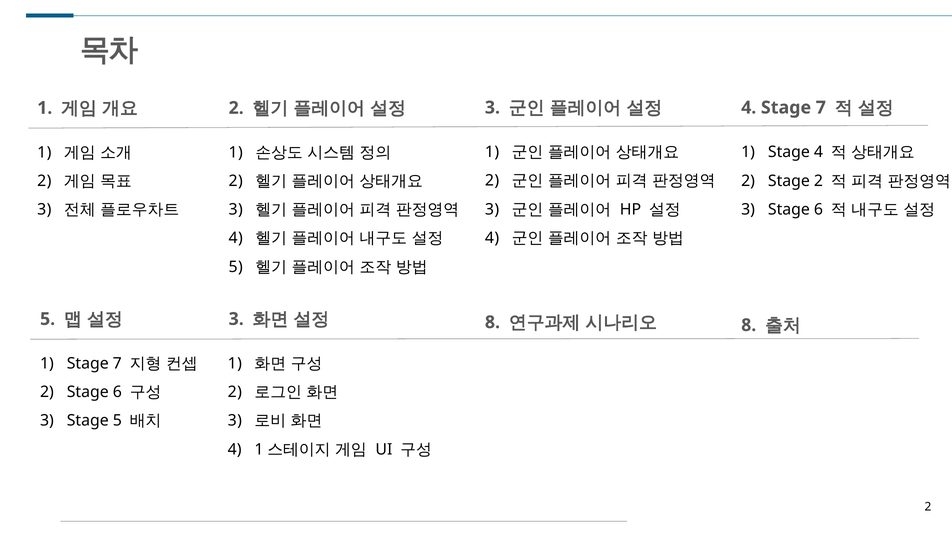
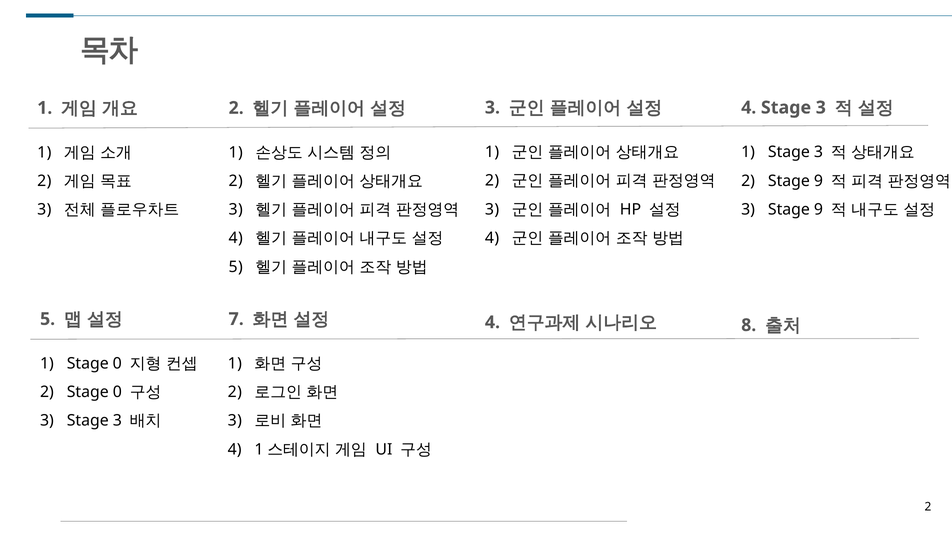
4 Stage 7: 7 -> 3 (821, 108)
1 Stage 4: 4 -> 3 (818, 152)
2 Stage 2: 2 -> 9 (818, 181)
3 Stage 6: 6 -> 9 (818, 209)
3: 3 -> 7 (236, 319)
8: 8 -> 4 (492, 322)
1 Stage 7: 7 -> 0 (117, 363)
2 Stage 6: 6 -> 0 (117, 392)
3 Stage 5: 5 -> 3 (117, 420)
